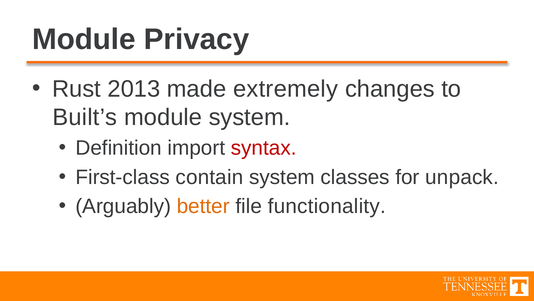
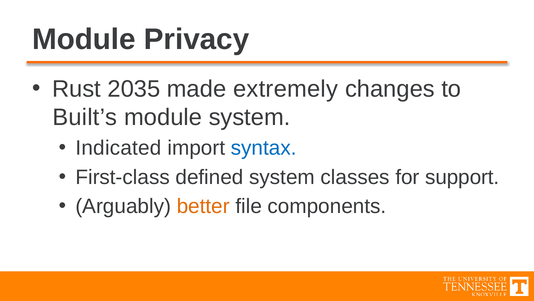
2013: 2013 -> 2035 (134, 89)
Definition: Definition -> Indicated (119, 148)
syntax colour: red -> blue (264, 148)
contain: contain -> defined (209, 177)
unpack: unpack -> support (462, 177)
functionality: functionality -> components (327, 206)
